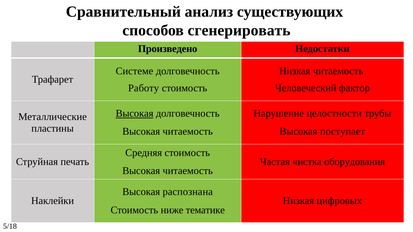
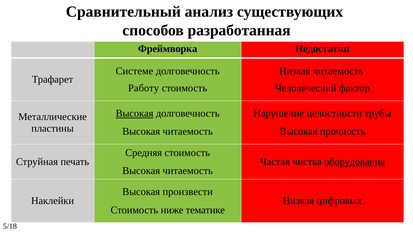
сгенерировать: сгенерировать -> разработанная (239, 30)
Произведено: Произведено -> Фреймворка (168, 49)
поступает: поступает -> прочность (343, 132)
оборудования underline: none -> present (355, 162)
распознана: распознана -> произвести (188, 192)
